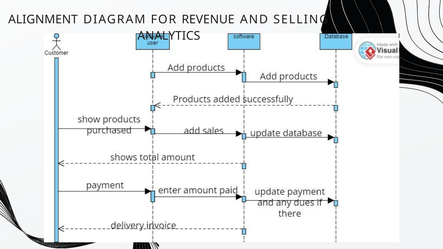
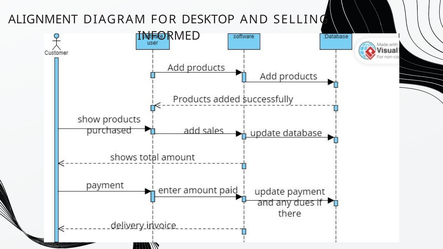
REVENUE: REVENUE -> DESKTOP (208, 20)
ANALYTICS: ANALYTICS -> INFORMED (169, 36)
